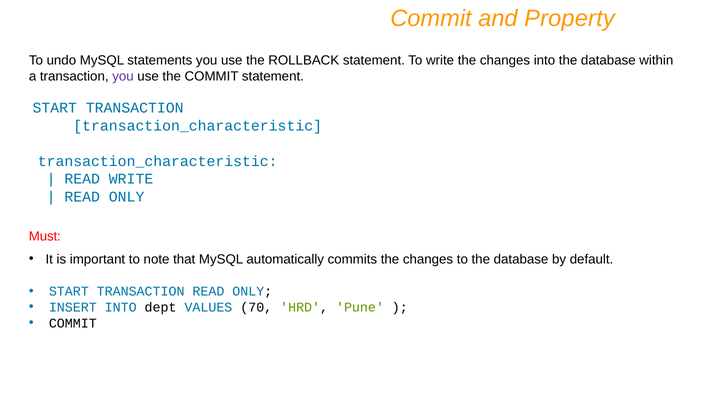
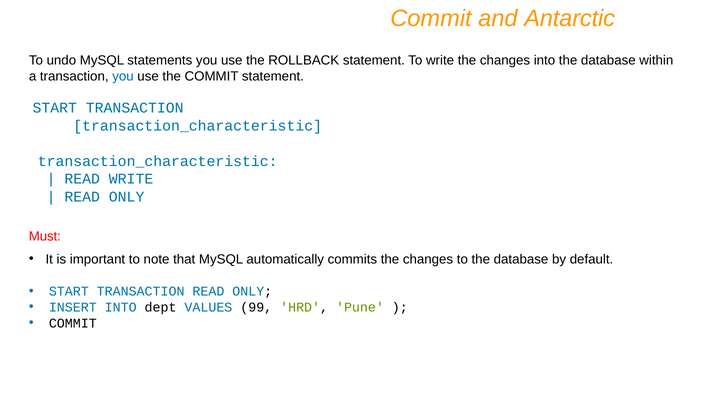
Property: Property -> Antarctic (570, 18)
you colour: purple -> blue (123, 76)
70: 70 -> 99 (256, 307)
